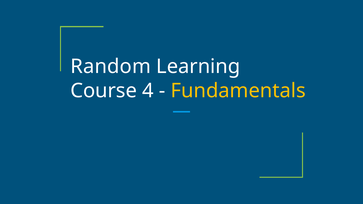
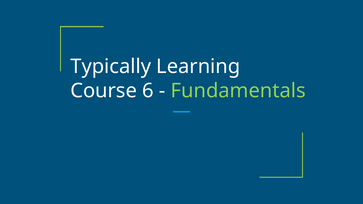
Random: Random -> Typically (111, 67)
4: 4 -> 6 (148, 91)
Fundamentals colour: yellow -> light green (238, 91)
